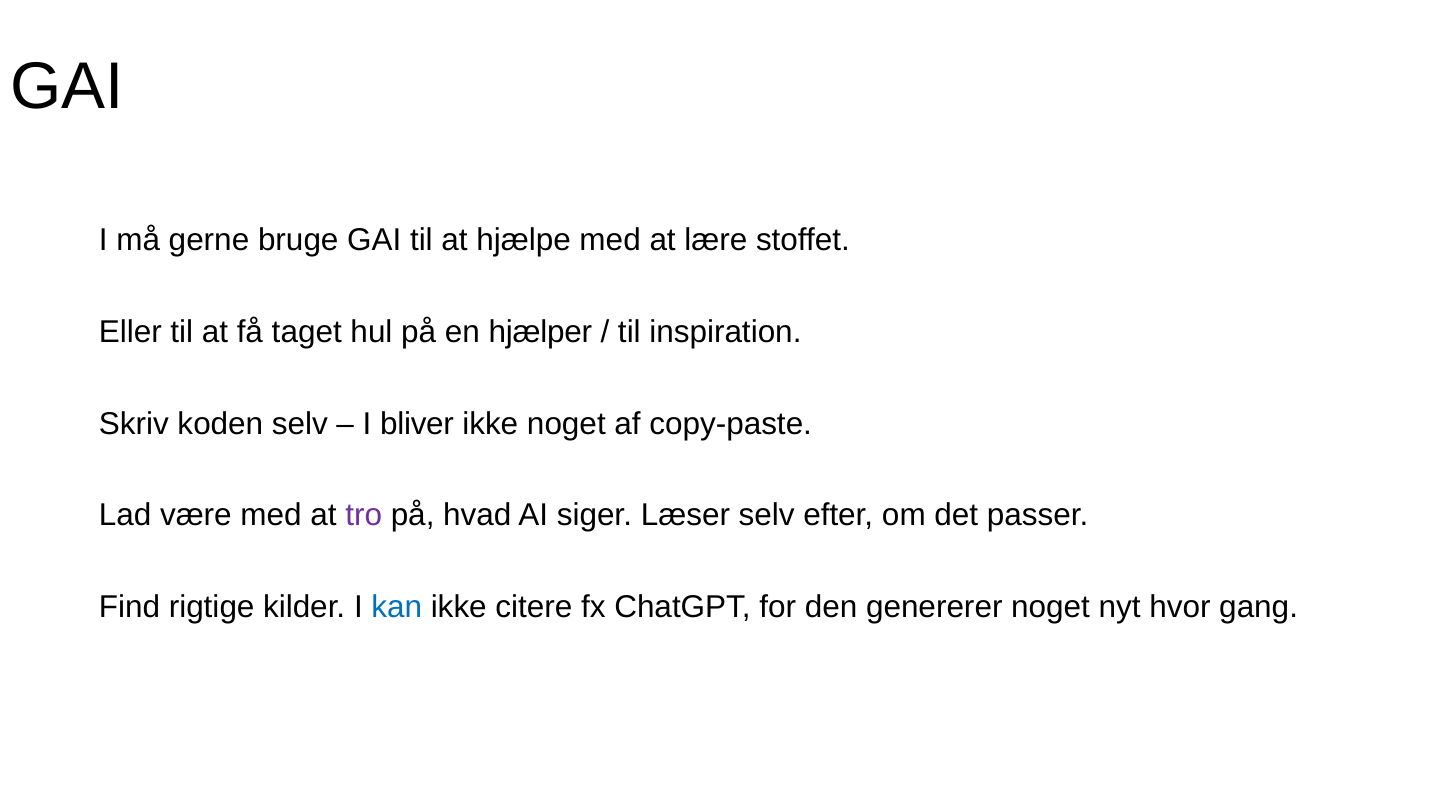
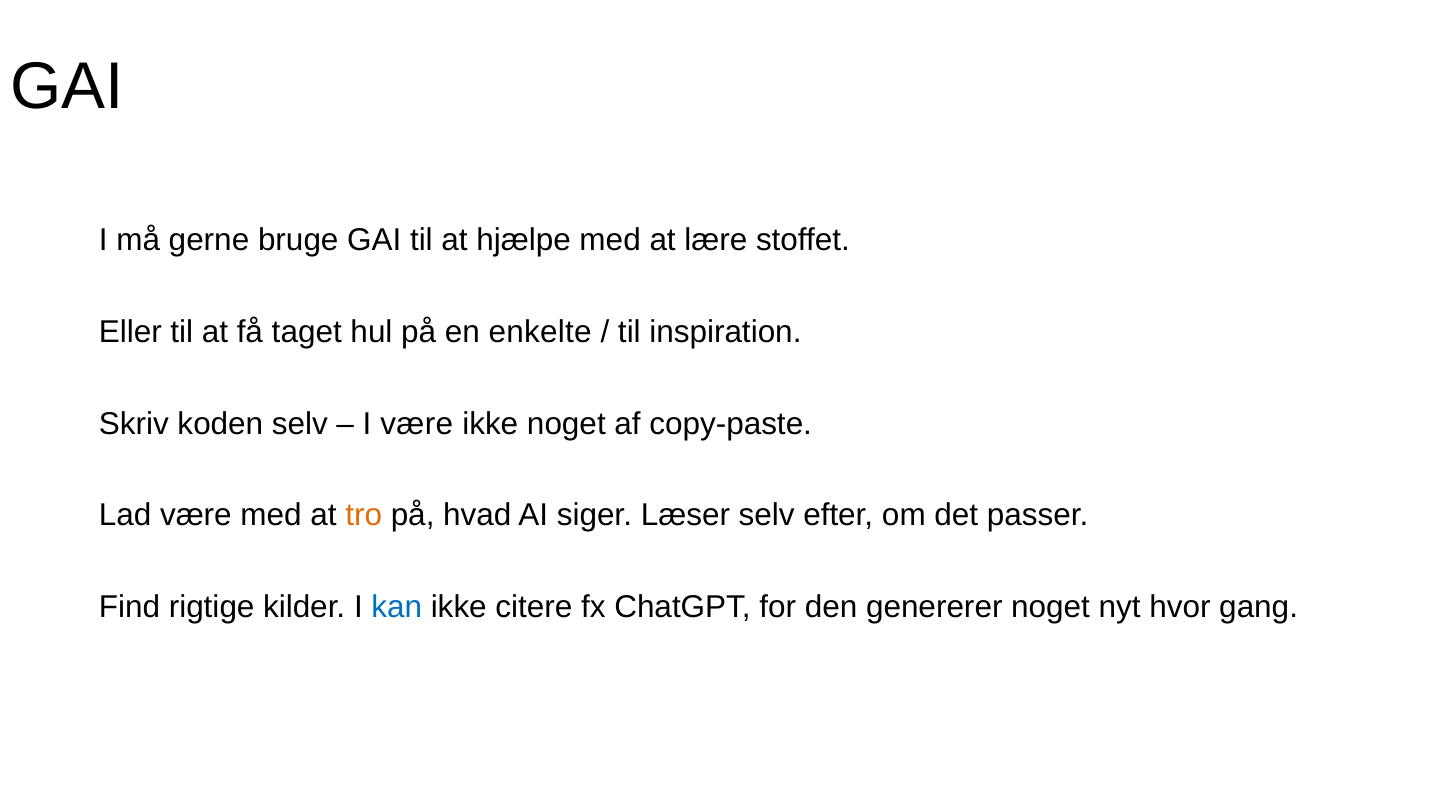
hjælper: hjælper -> enkelte (540, 332)
I bliver: bliver -> være (417, 423)
tro colour: purple -> orange (364, 515)
